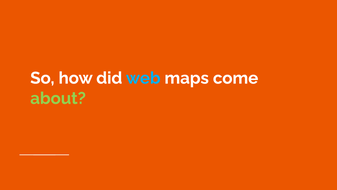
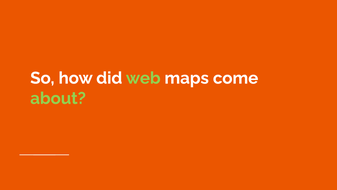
web colour: light blue -> light green (143, 78)
